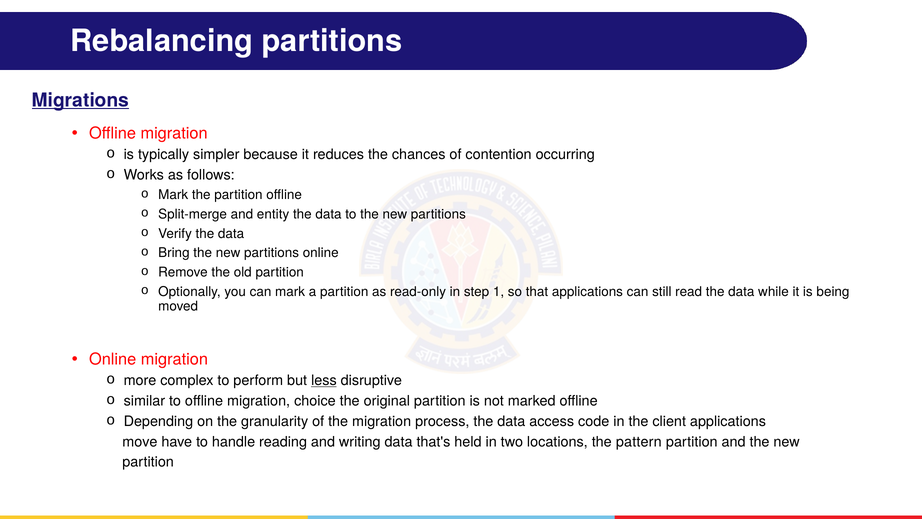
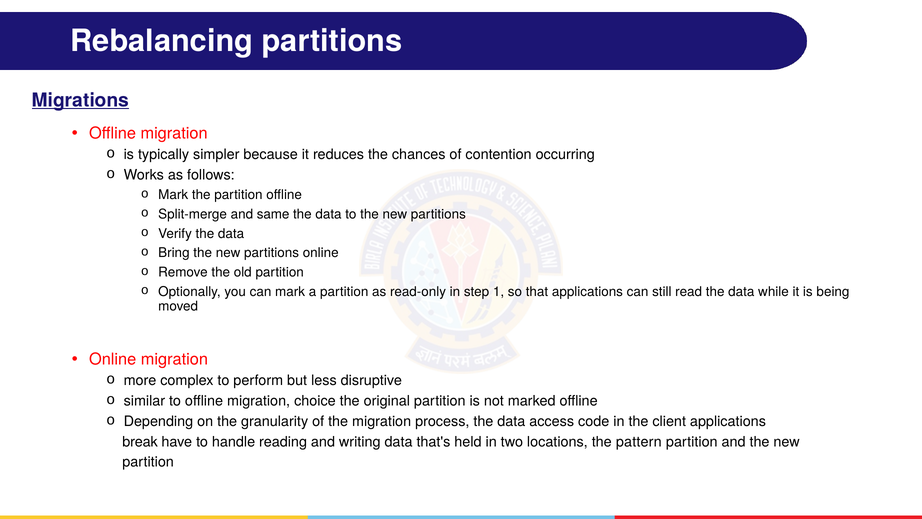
entity: entity -> same (273, 214)
less underline: present -> none (324, 380)
move: move -> break (140, 441)
